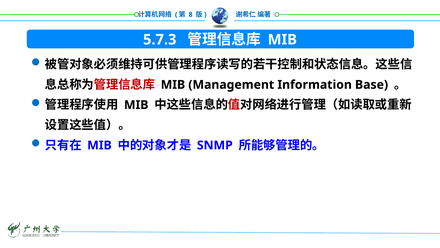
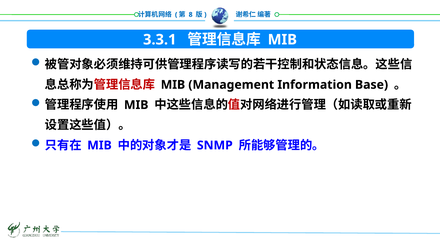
5.7.3: 5.7.3 -> 3.3.1 (160, 40)
